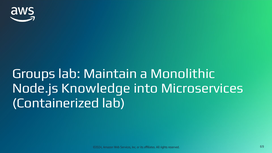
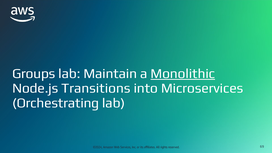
Monolithic underline: none -> present (183, 74)
Knowledge: Knowledge -> Transitions (96, 88)
Containerized: Containerized -> Orchestrating (56, 103)
